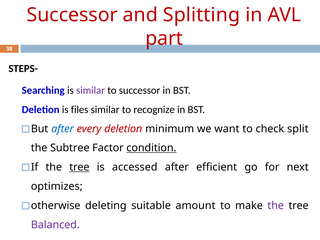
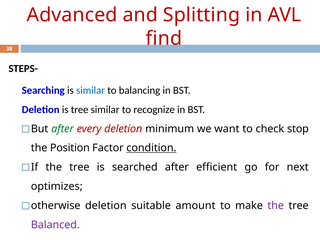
Successor: Successor -> Advanced (72, 15)
part: part -> find (164, 38)
similar colour: purple -> blue (91, 90)
to successor: successor -> balancing (140, 90)
is files: files -> tree (80, 110)
after colour: blue -> green (62, 129)
split: split -> stop (298, 129)
Subtree: Subtree -> Position (70, 148)
tree underline: present -> none (79, 167)
accessed: accessed -> searched (135, 167)
deleting: deleting -> deletion (106, 206)
